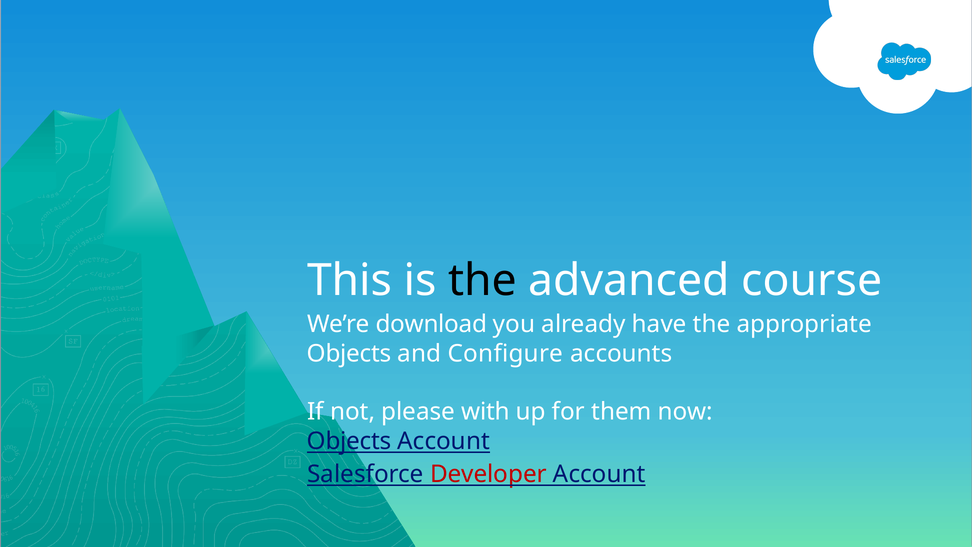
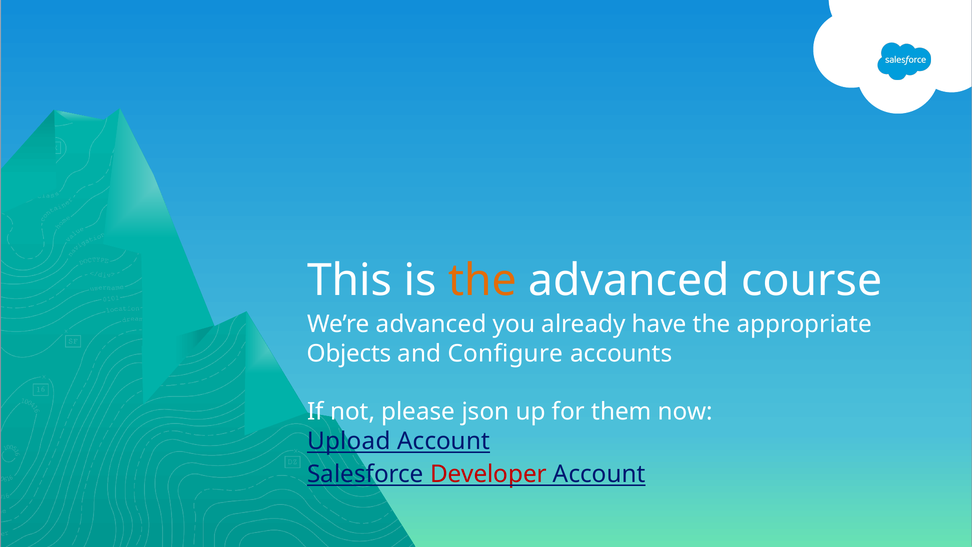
the colour: black -> orange (482, 280)
We’re download: download -> advanced (431, 324)
with: with -> json (485, 412)
Objects: Objects -> Upload (349, 441)
